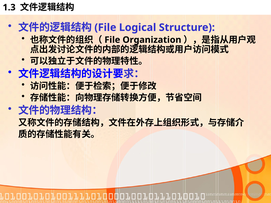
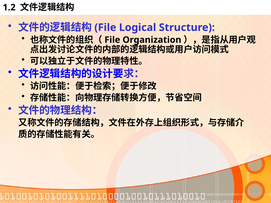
1.3: 1.3 -> 1.2 (9, 7)
